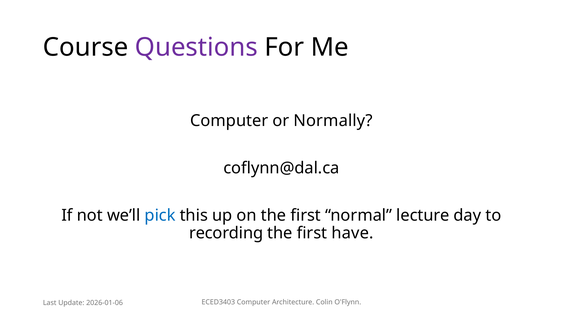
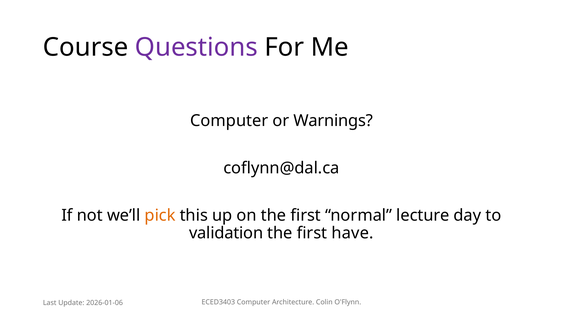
Normally: Normally -> Warnings (333, 121)
pick colour: blue -> orange (160, 215)
recording: recording -> validation (226, 233)
